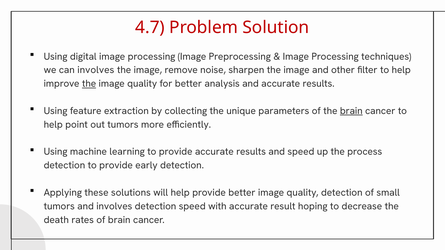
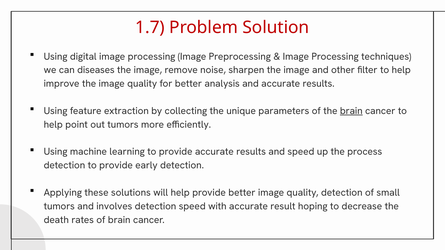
4.7: 4.7 -> 1.7 (150, 27)
can involves: involves -> diseases (96, 70)
the underline: present -> none (89, 84)
